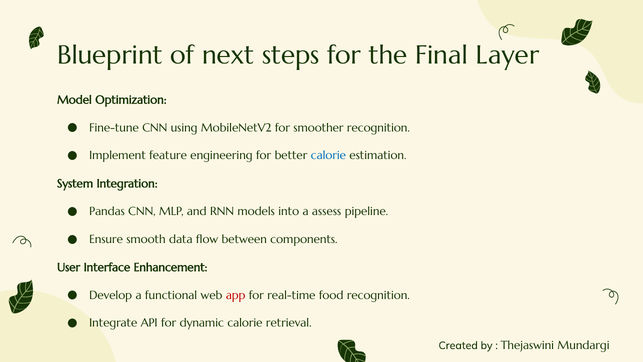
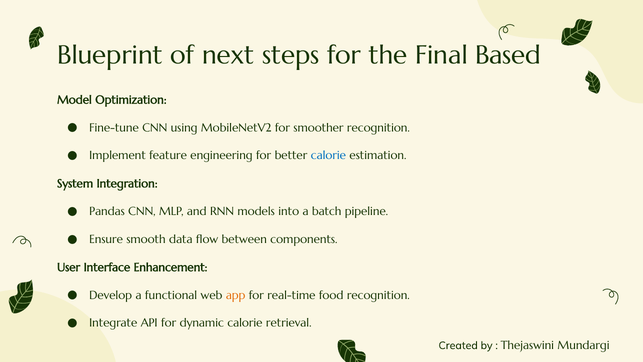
Layer: Layer -> Based (508, 55)
assess: assess -> batch (327, 211)
app colour: red -> orange (236, 295)
